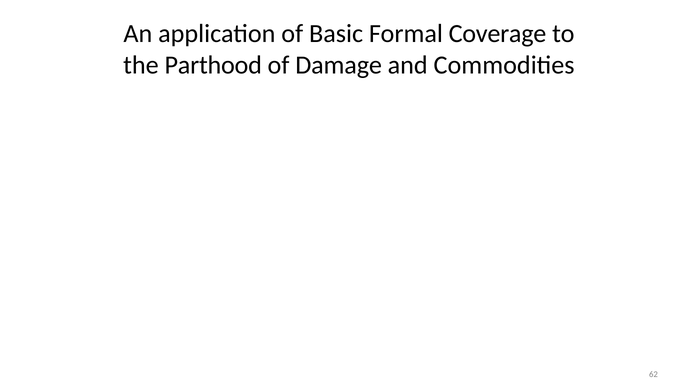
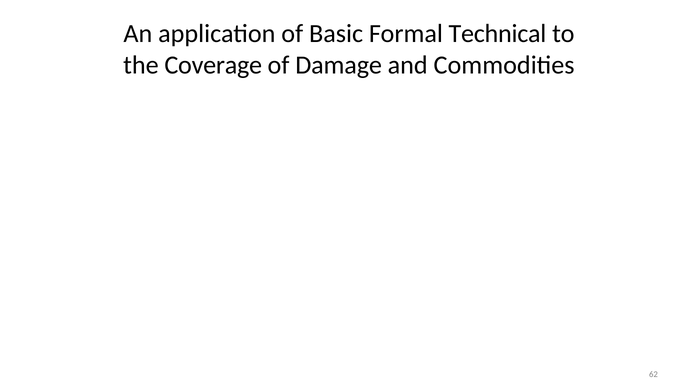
Coverage: Coverage -> Technical (497, 34)
Parthood: Parthood -> Coverage (213, 65)
